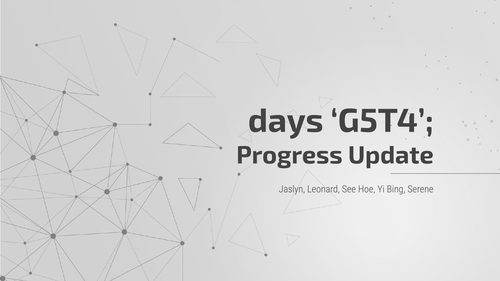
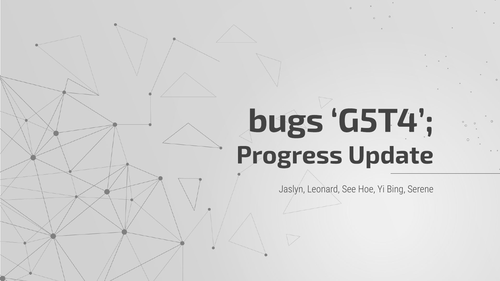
days: days -> bugs (286, 121)
